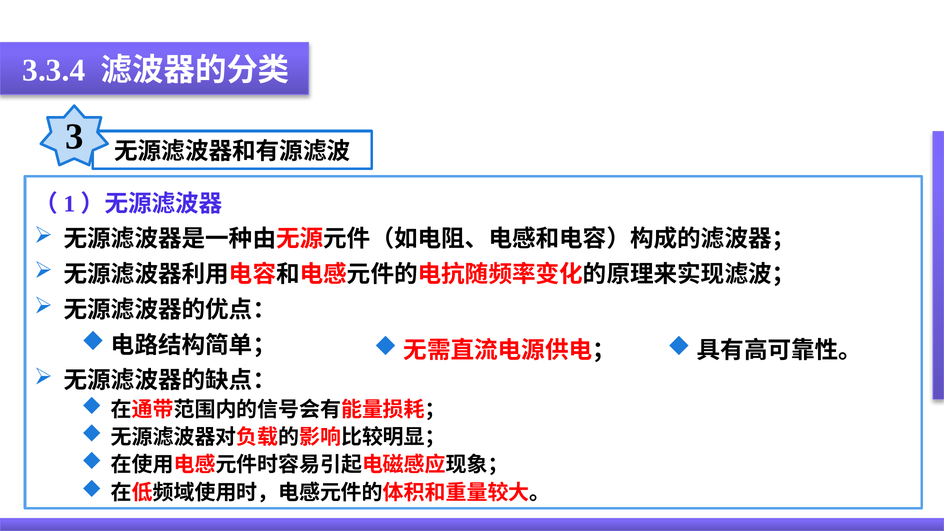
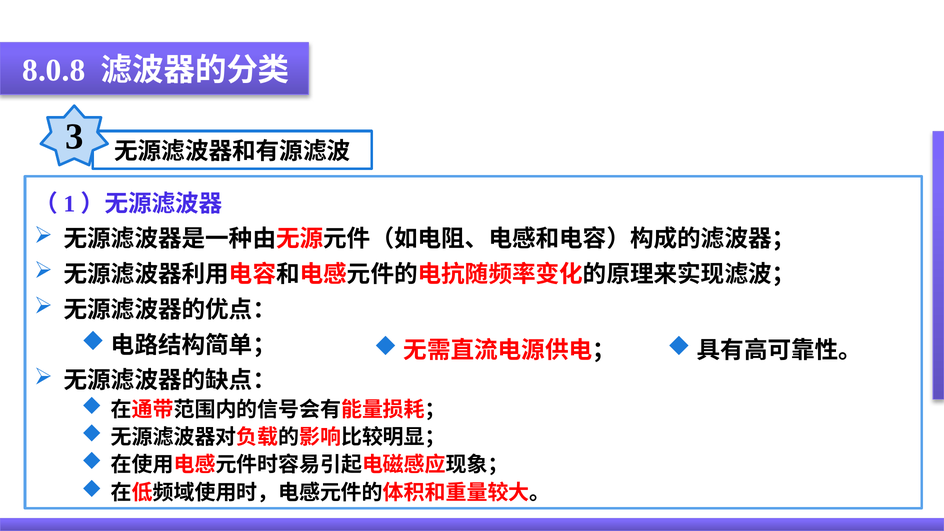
3.3.4: 3.3.4 -> 8.0.8 (54, 71)
